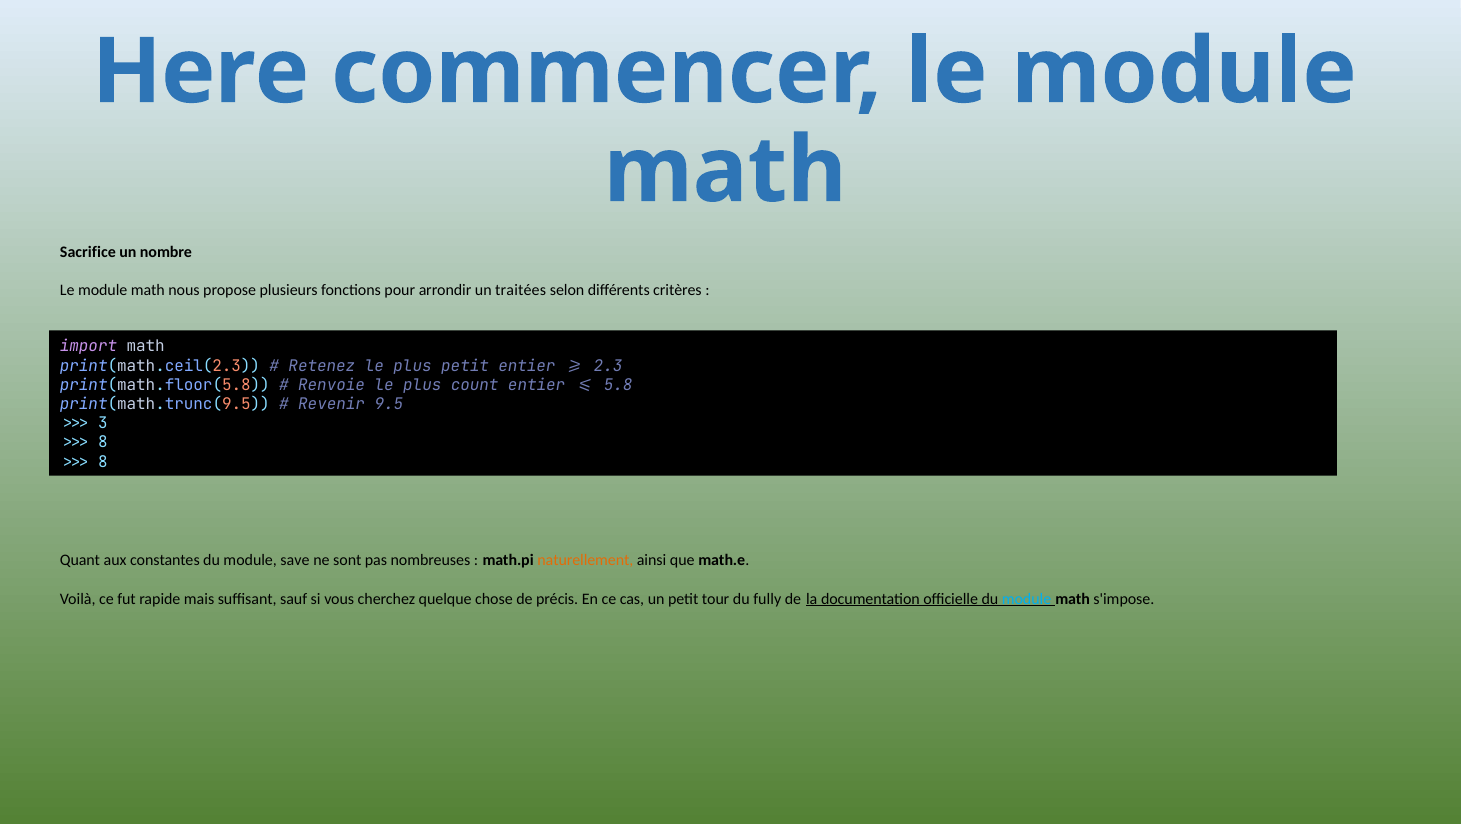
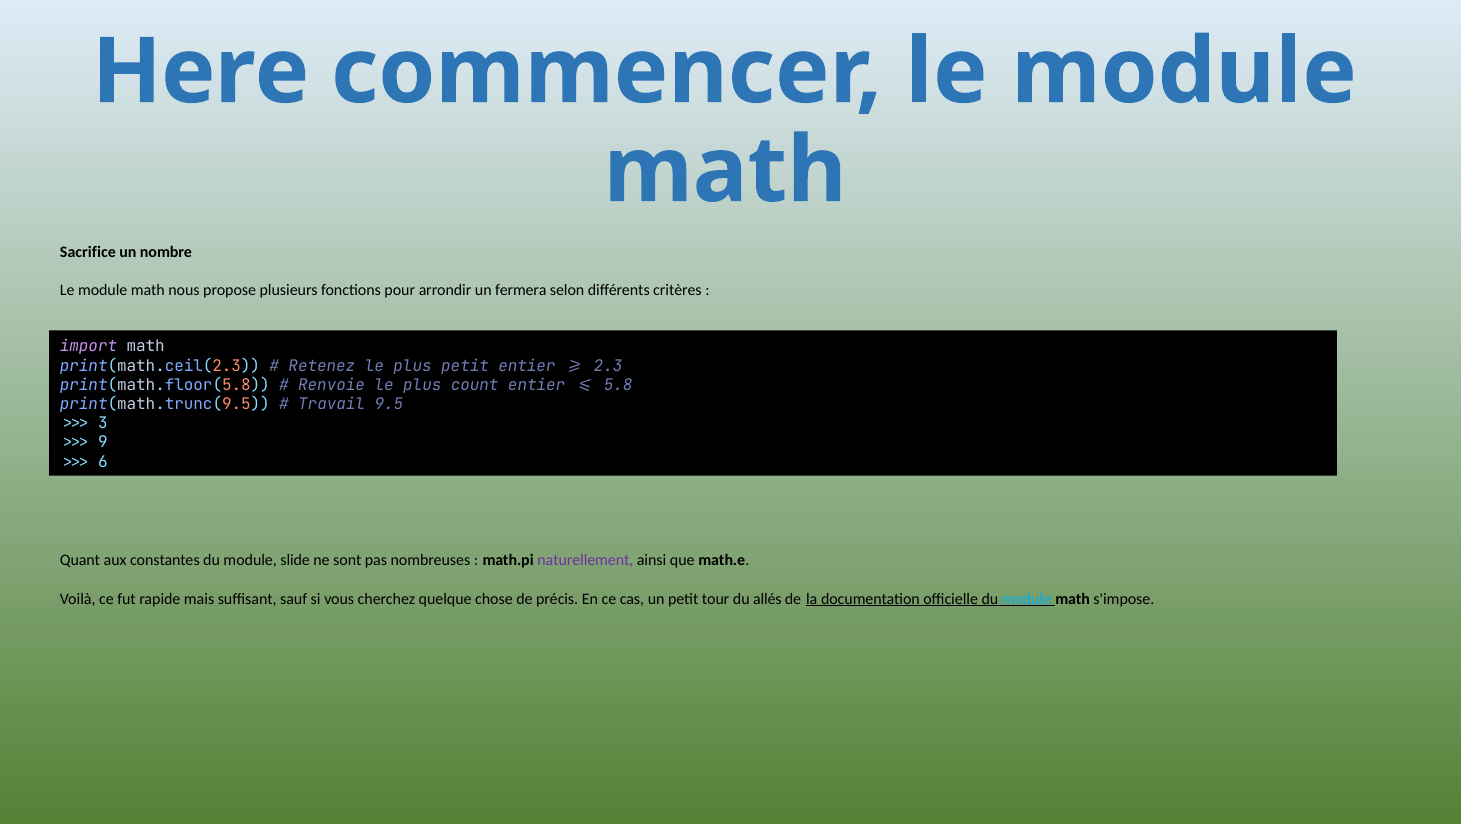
traitées: traitées -> fermera (521, 290)
Revenir: Revenir -> Travail (332, 404)
8: 8 -> 9 (103, 442)
8: 8 -> 6 (103, 461)
save: save -> slide (295, 560)
naturellement colour: orange -> purple (585, 560)
fully: fully -> allés (767, 598)
